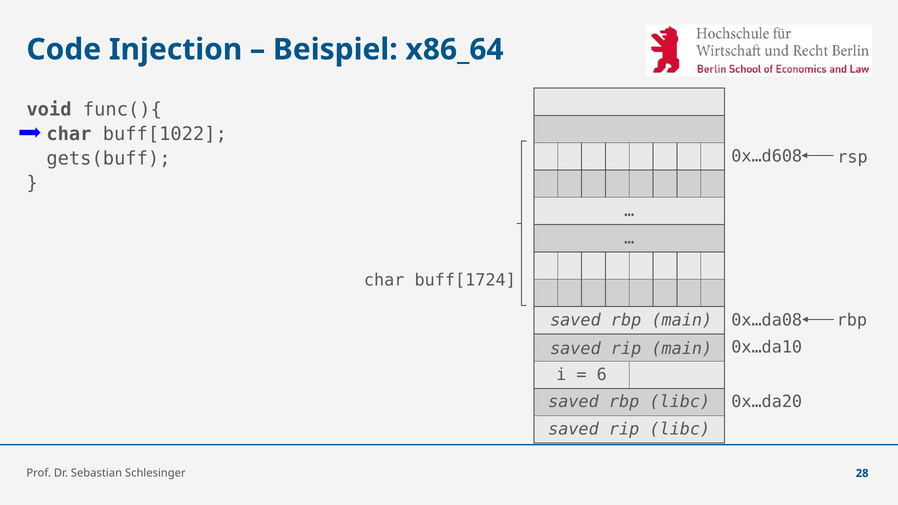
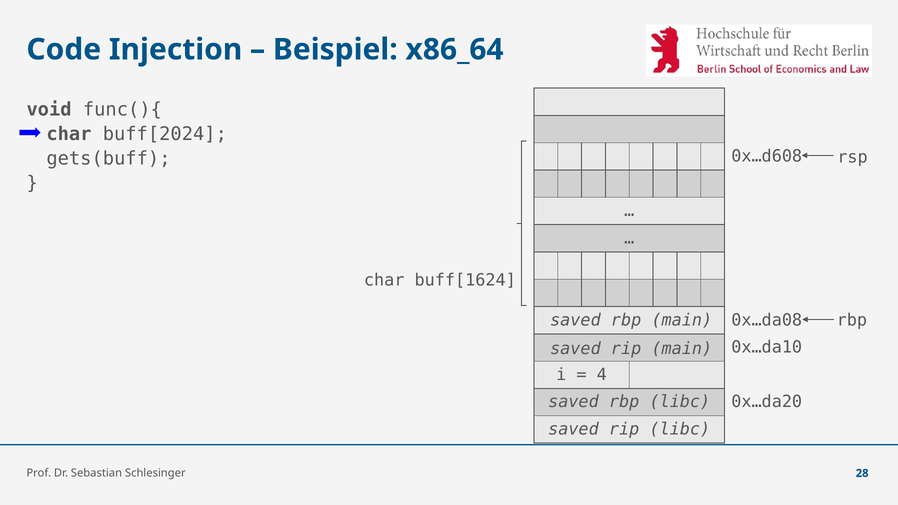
buff[1022: buff[1022 -> buff[2024 (165, 134)
buff[1724: buff[1724 -> buff[1624 (465, 280)
6: 6 -> 4 (602, 375)
